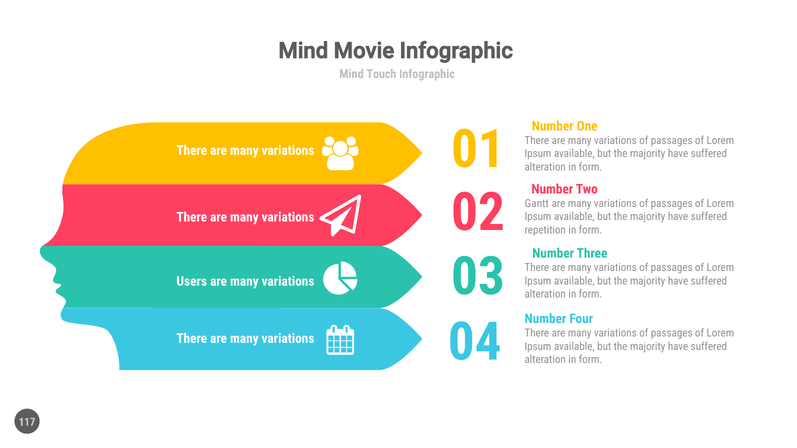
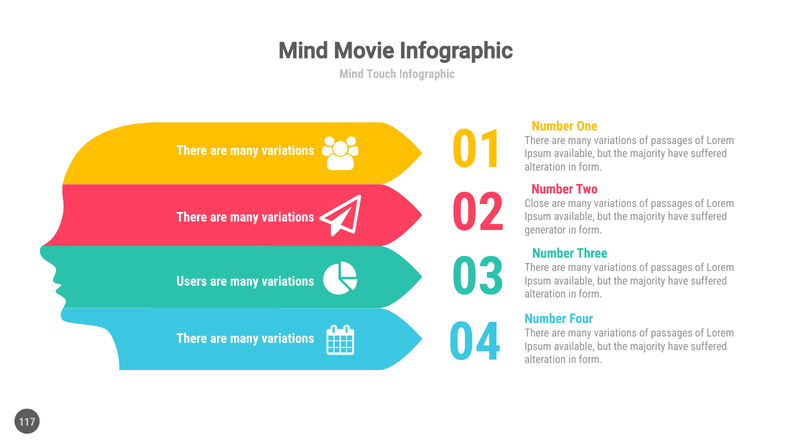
Gantt: Gantt -> Close (537, 204)
repetition: repetition -> generator (545, 230)
